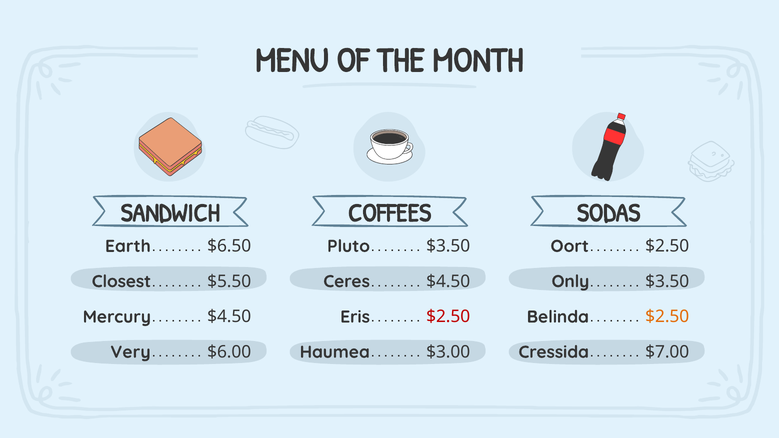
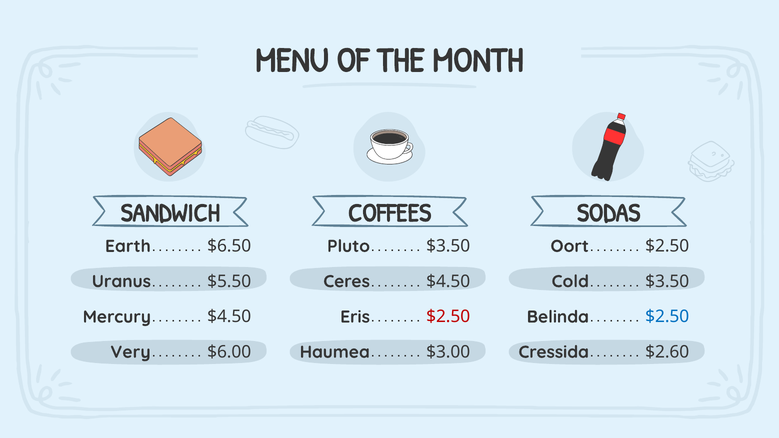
Closest: Closest -> Uranus (121, 282)
Only: Only -> Cold (570, 282)
$2.50 colour: orange -> blue (667, 317)
$7.00: $7.00 -> $2.60 (667, 352)
